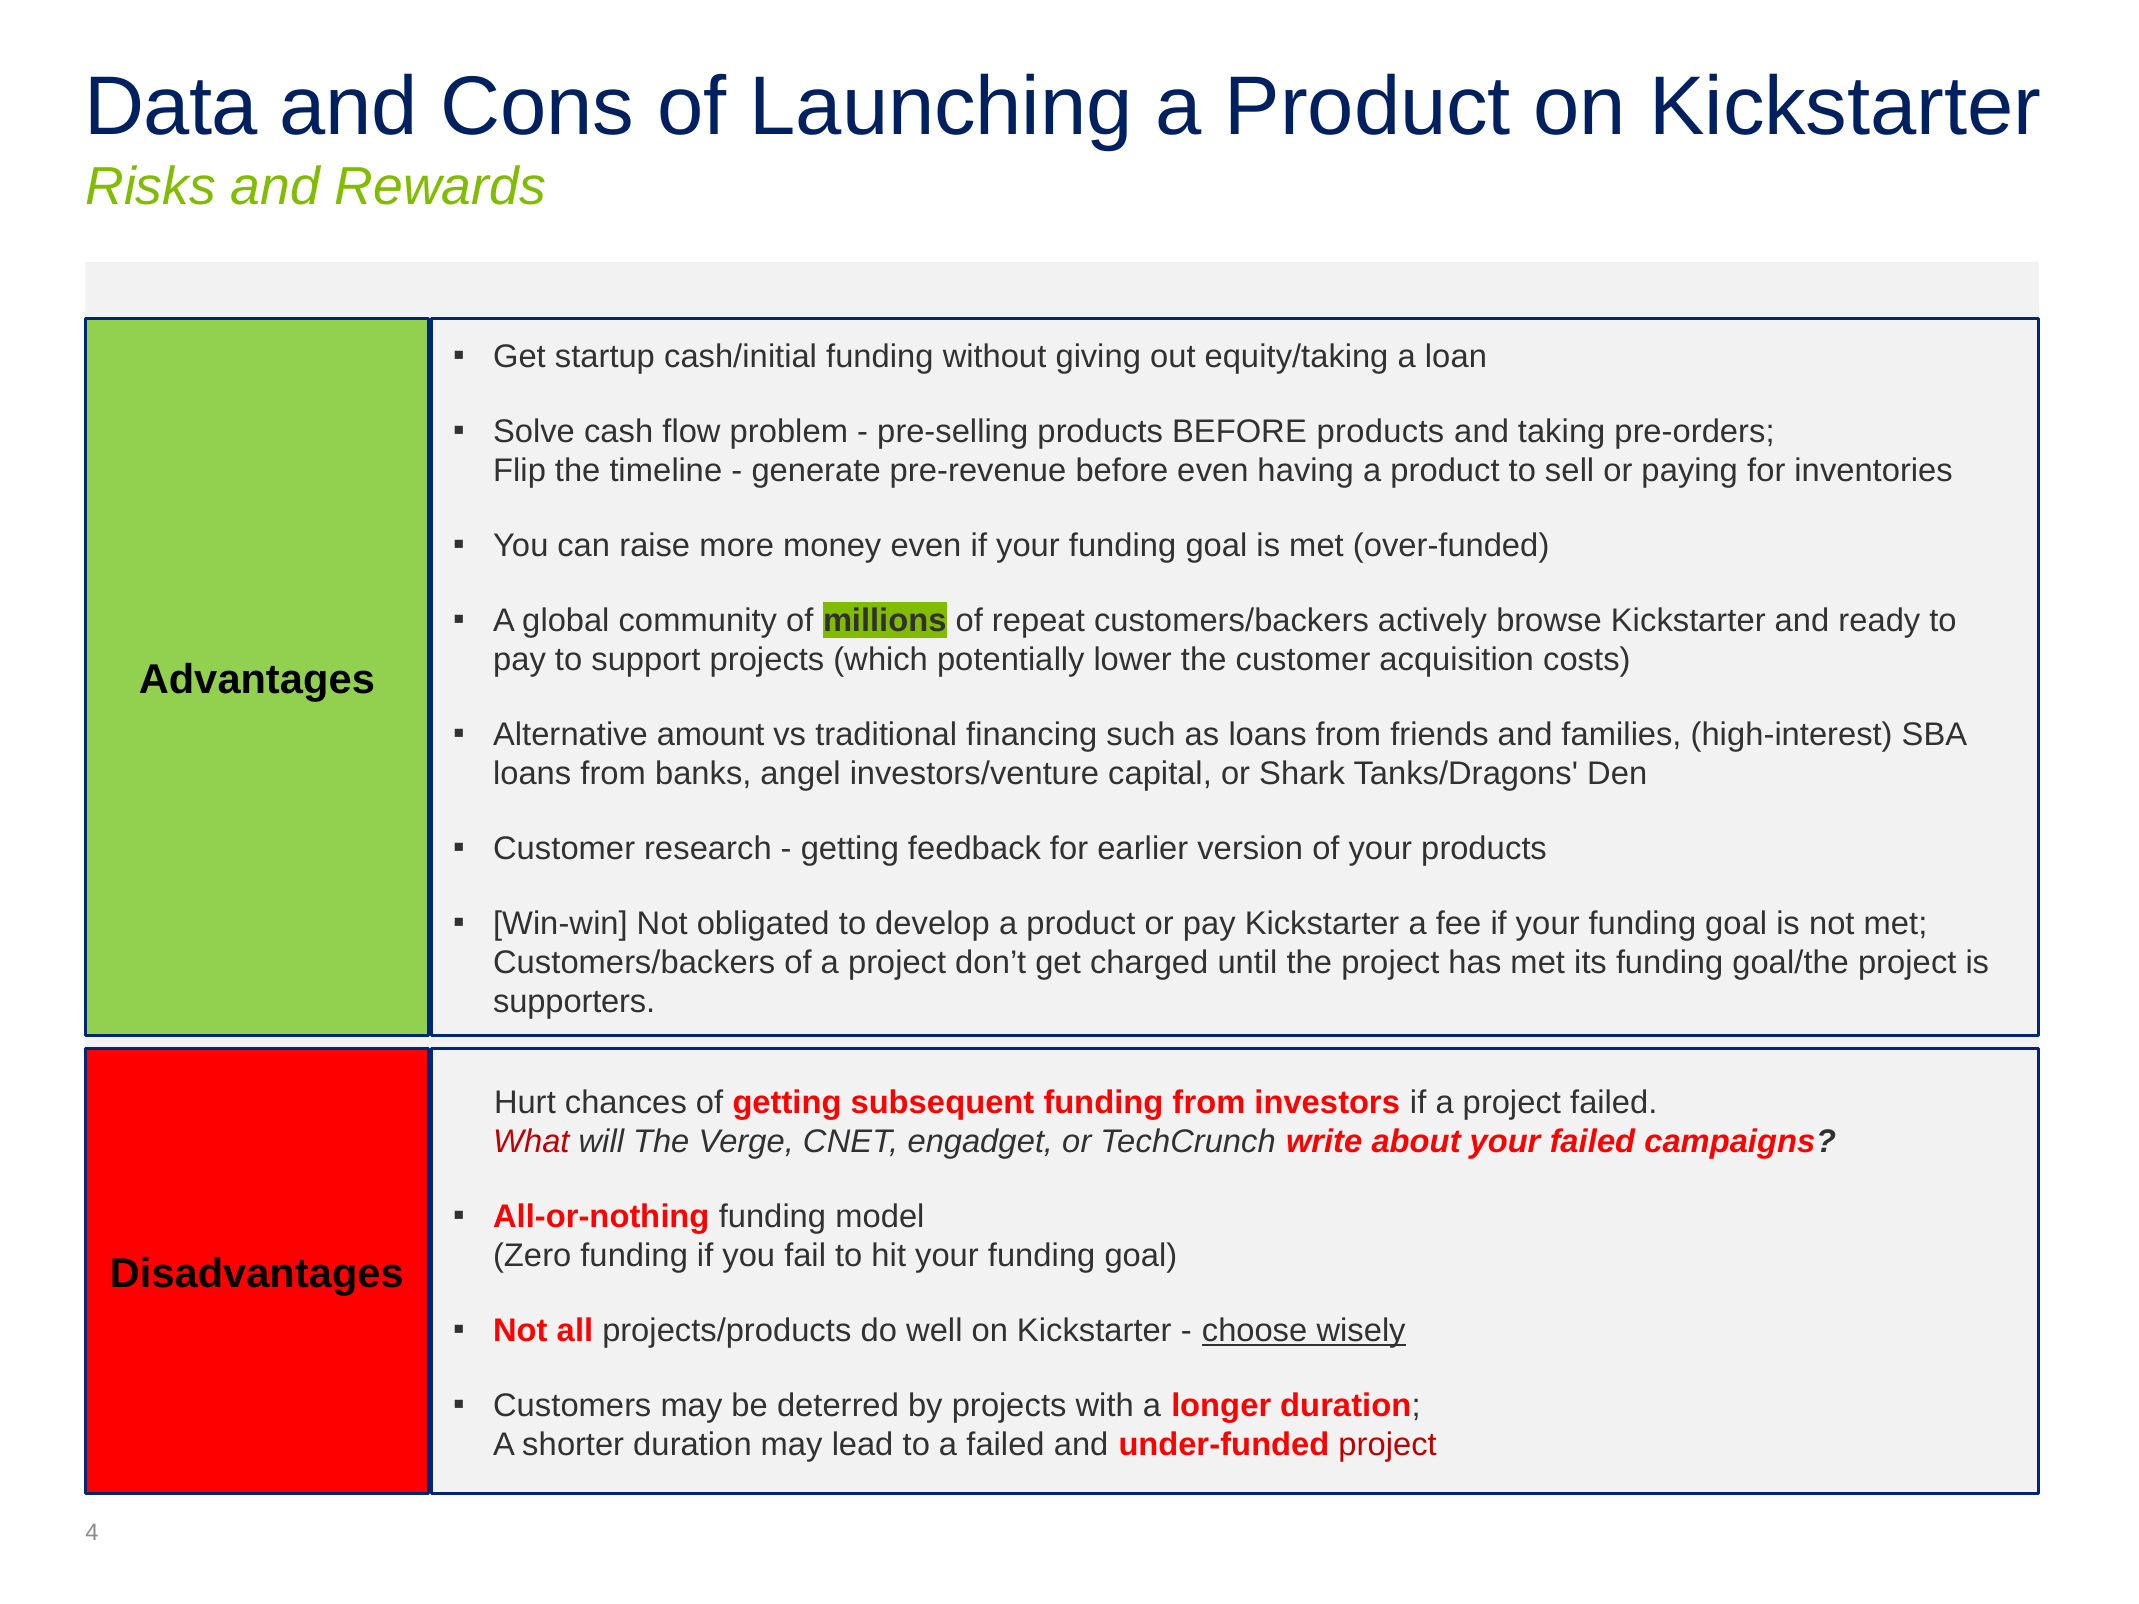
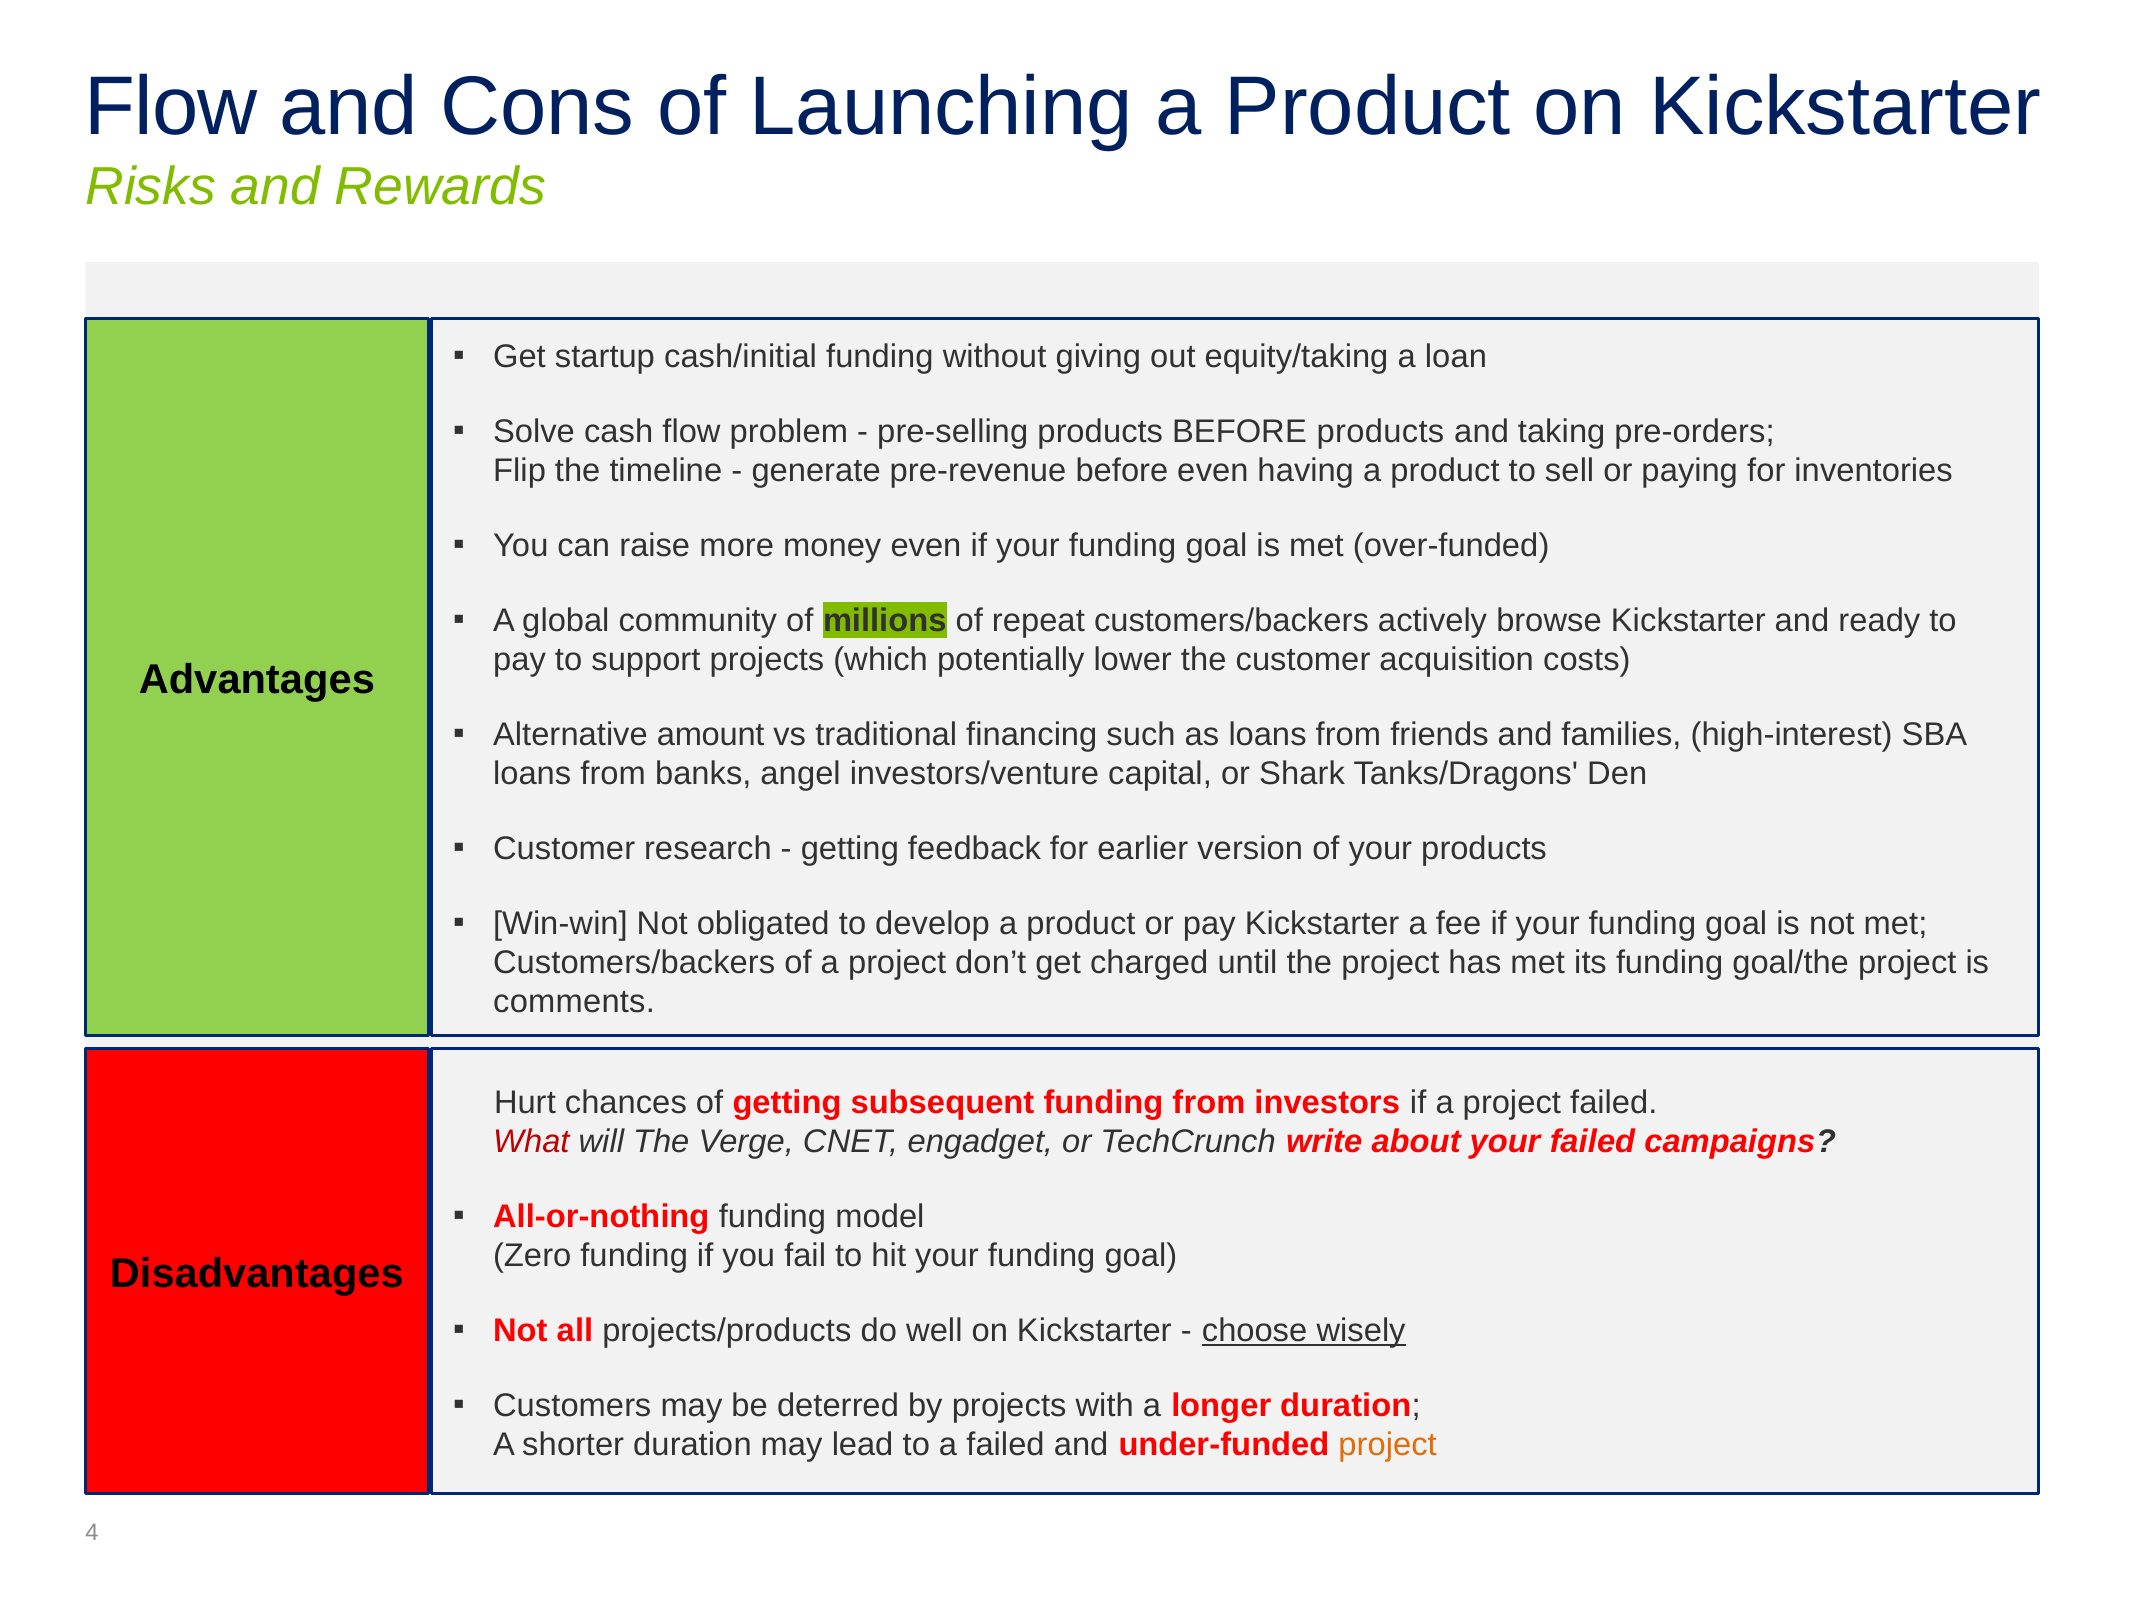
Data: Data -> Flow (171, 107)
supporters: supporters -> comments (574, 1002)
project colour: red -> orange (1388, 1445)
